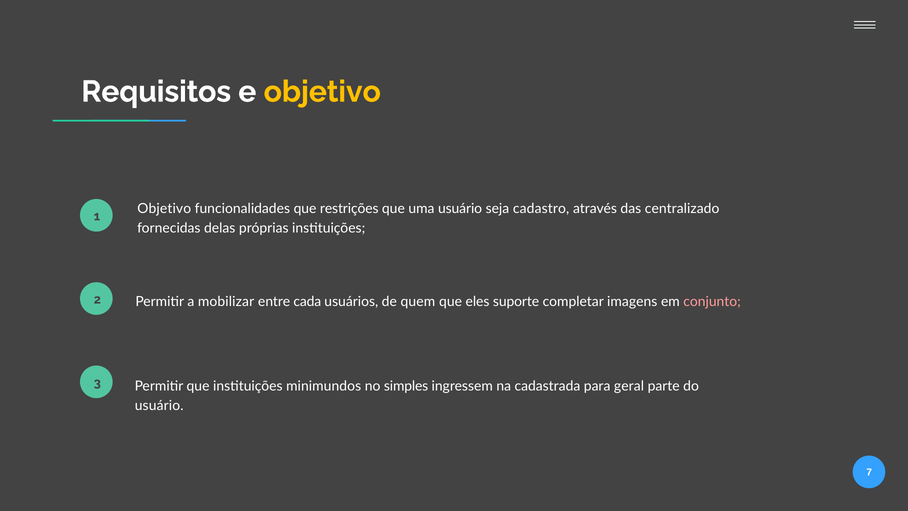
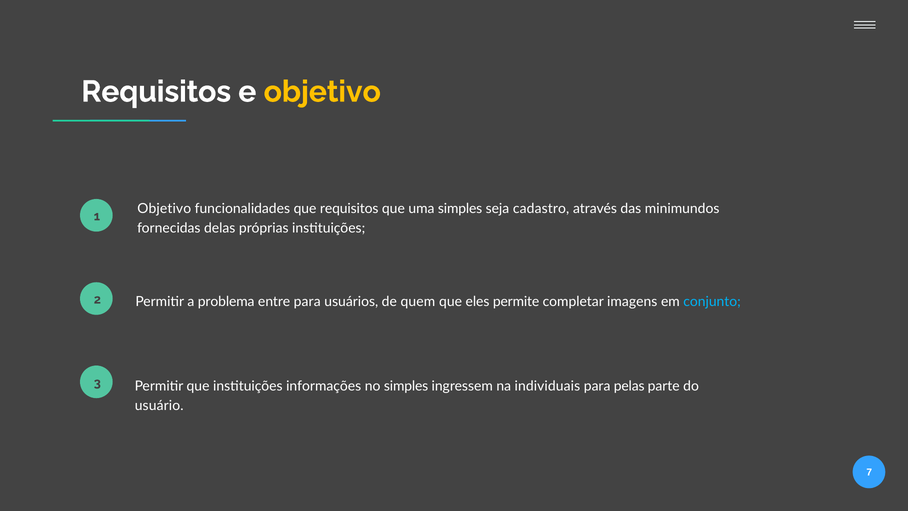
que restrições: restrições -> requisitos (349, 209)
uma usuário: usuário -> simples (460, 209)
centralizado: centralizado -> minimundos (682, 209)
mobilizar: mobilizar -> problema (226, 302)
entre cada: cada -> para (307, 302)
suporte: suporte -> permite (516, 302)
conjunto colour: pink -> light blue (712, 302)
minimundos: minimundos -> informações (324, 386)
cadastrada: cadastrada -> individuais (547, 386)
geral: geral -> pelas (629, 386)
